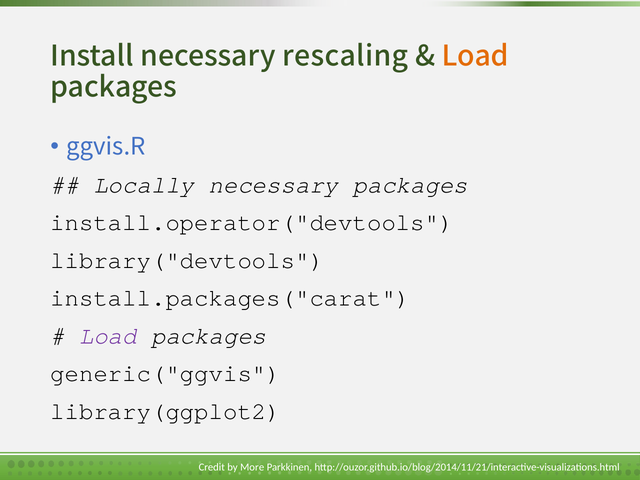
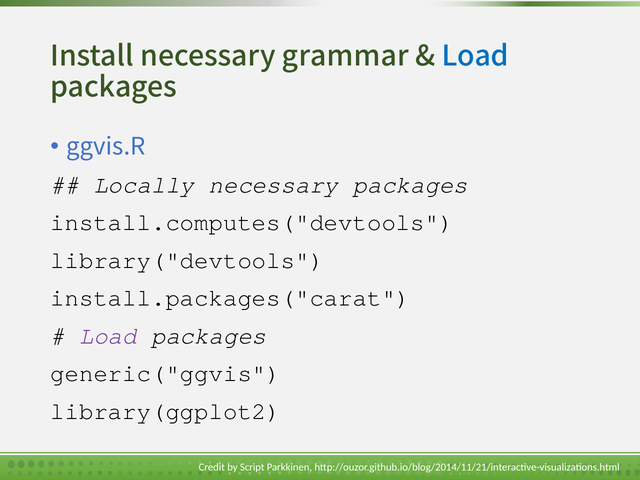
rescaling: rescaling -> grammar (345, 56)
Load colour: orange -> blue (475, 56)
install.operator("devtools: install.operator("devtools -> install.computes("devtools (252, 223)
More: More -> Script (252, 467)
